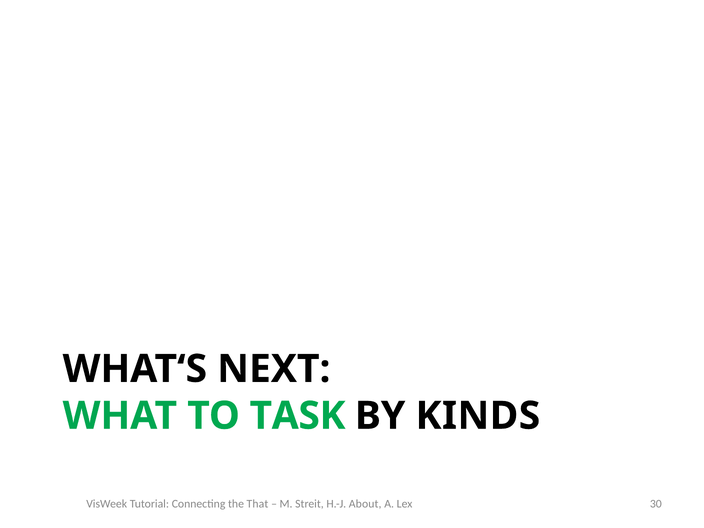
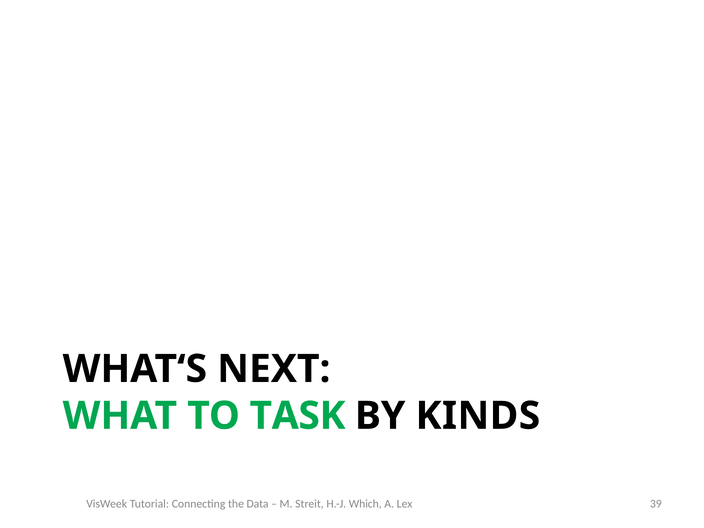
That: That -> Data (258, 504)
About: About -> Which (365, 504)
30: 30 -> 39 (656, 504)
